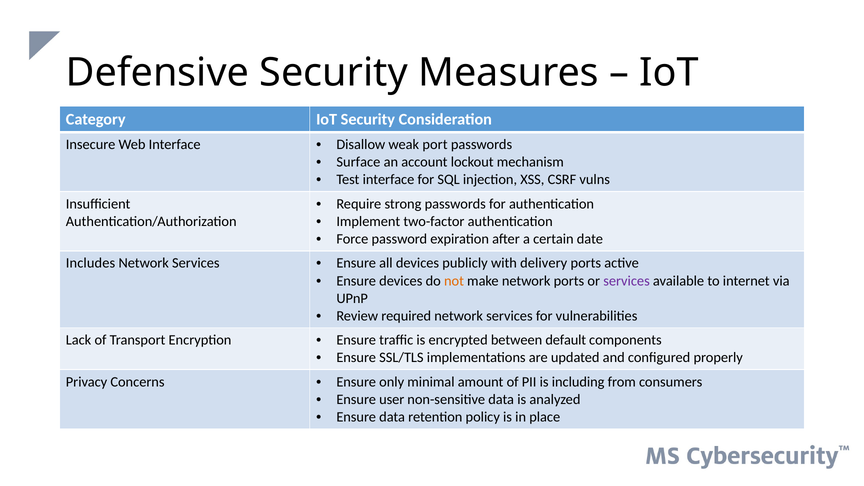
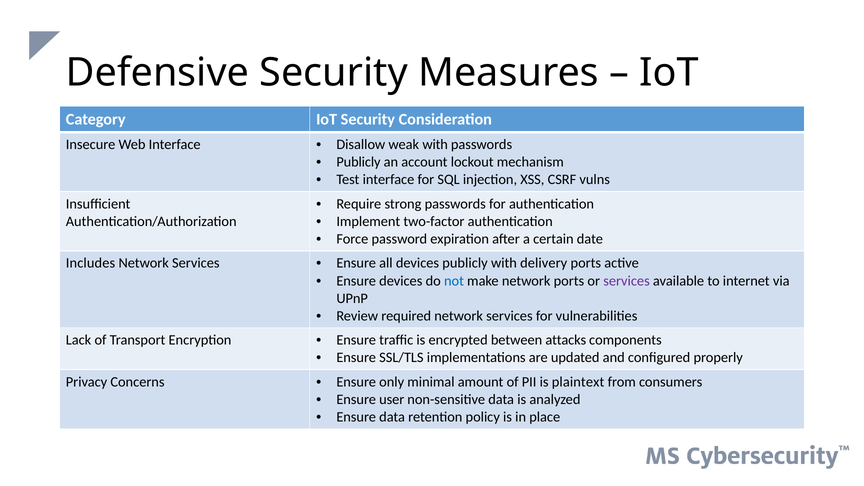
weak port: port -> with (435, 145)
Surface: Surface -> Publicly (358, 162)
not colour: orange -> blue (454, 281)
default: default -> attacks (566, 340)
including: including -> plaintext (578, 382)
